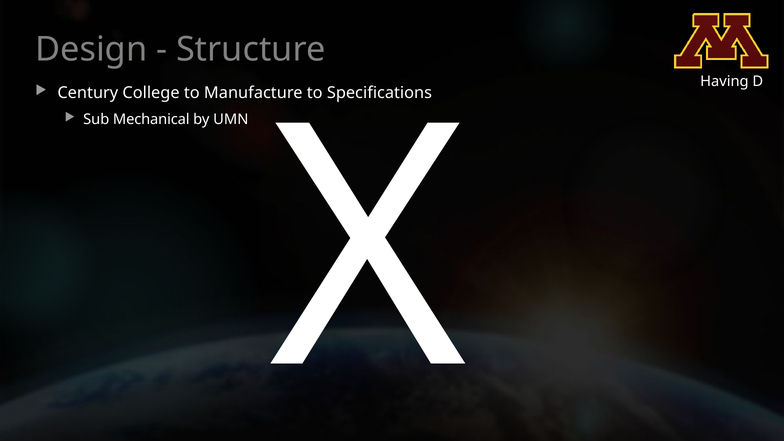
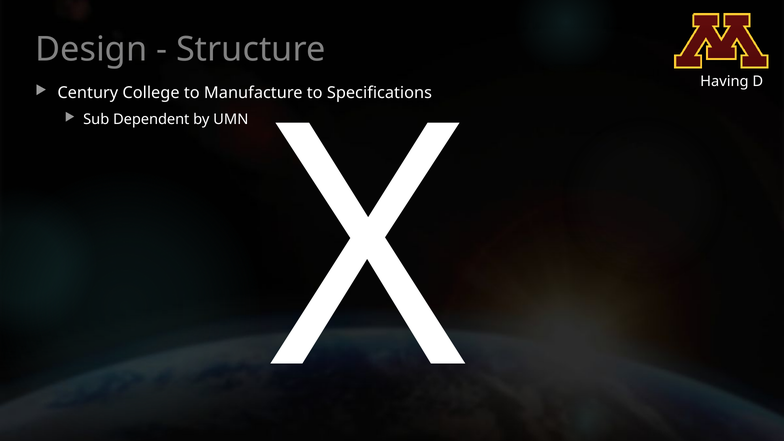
Mechanical: Mechanical -> Dependent (151, 120)
